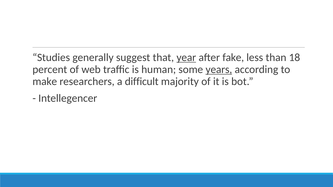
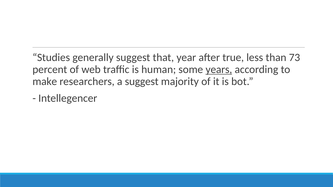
year underline: present -> none (186, 58)
fake: fake -> true (233, 58)
18: 18 -> 73 (294, 58)
a difficult: difficult -> suggest (142, 82)
